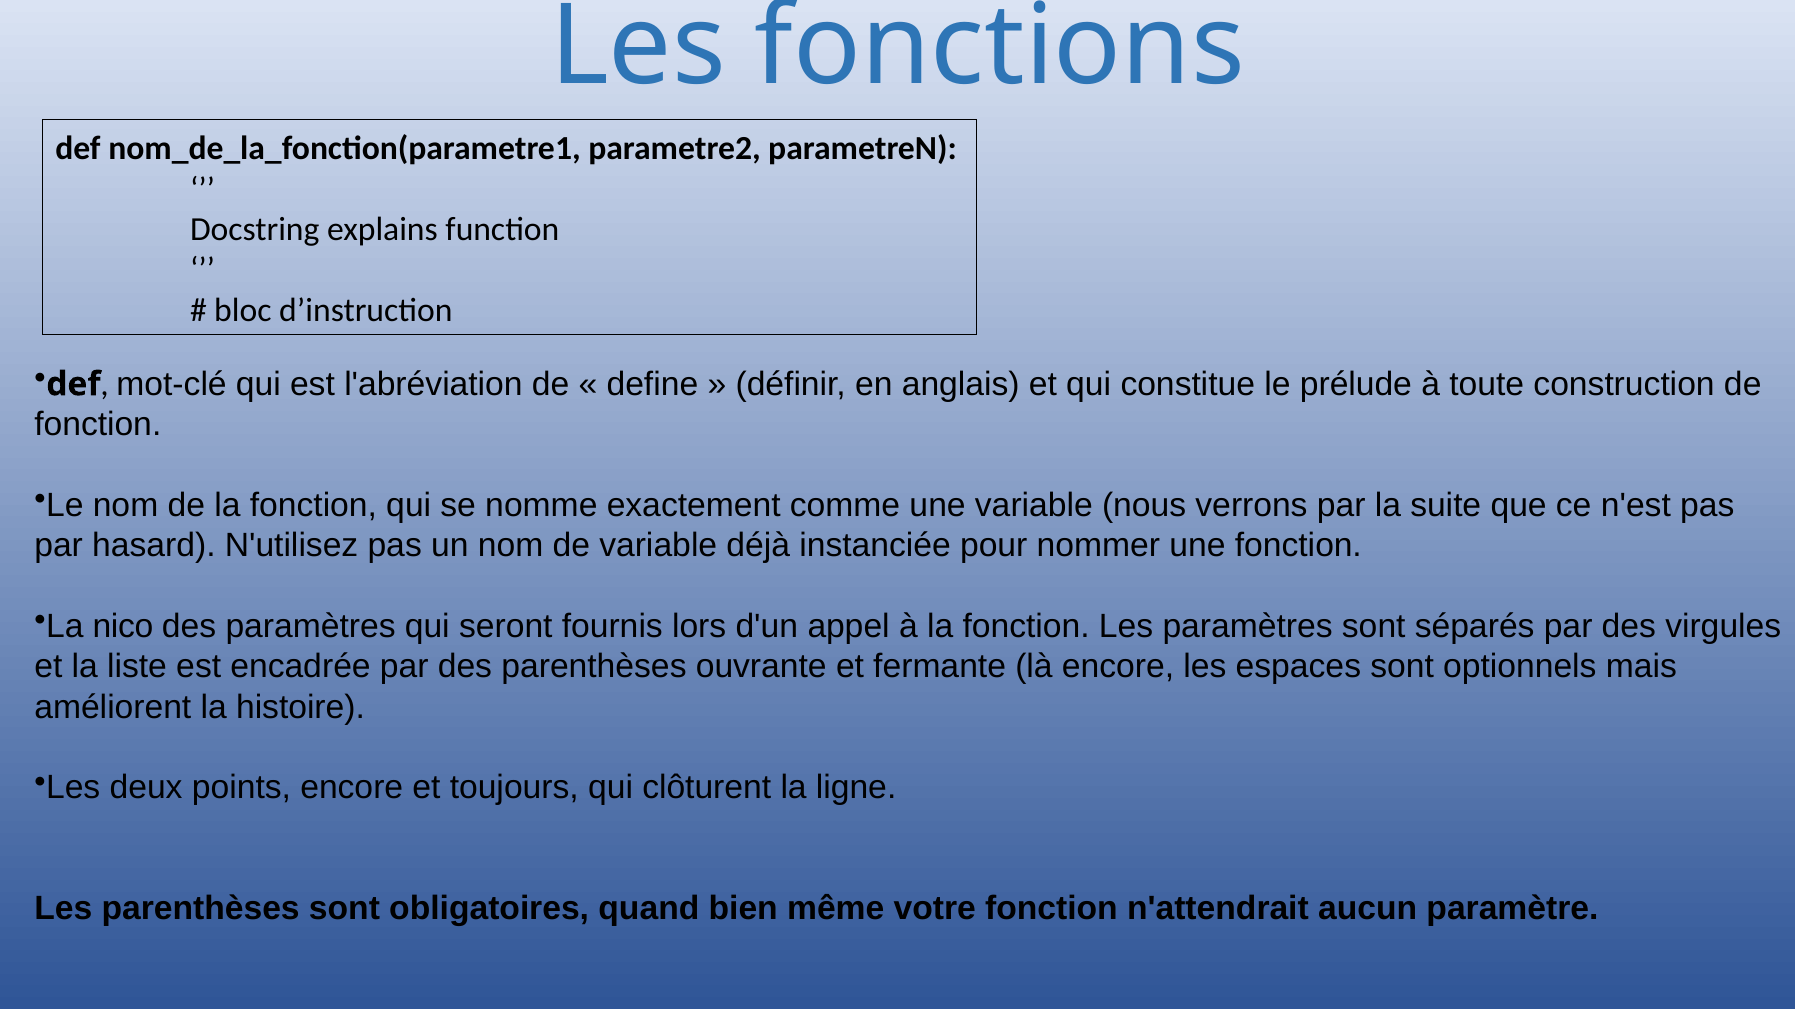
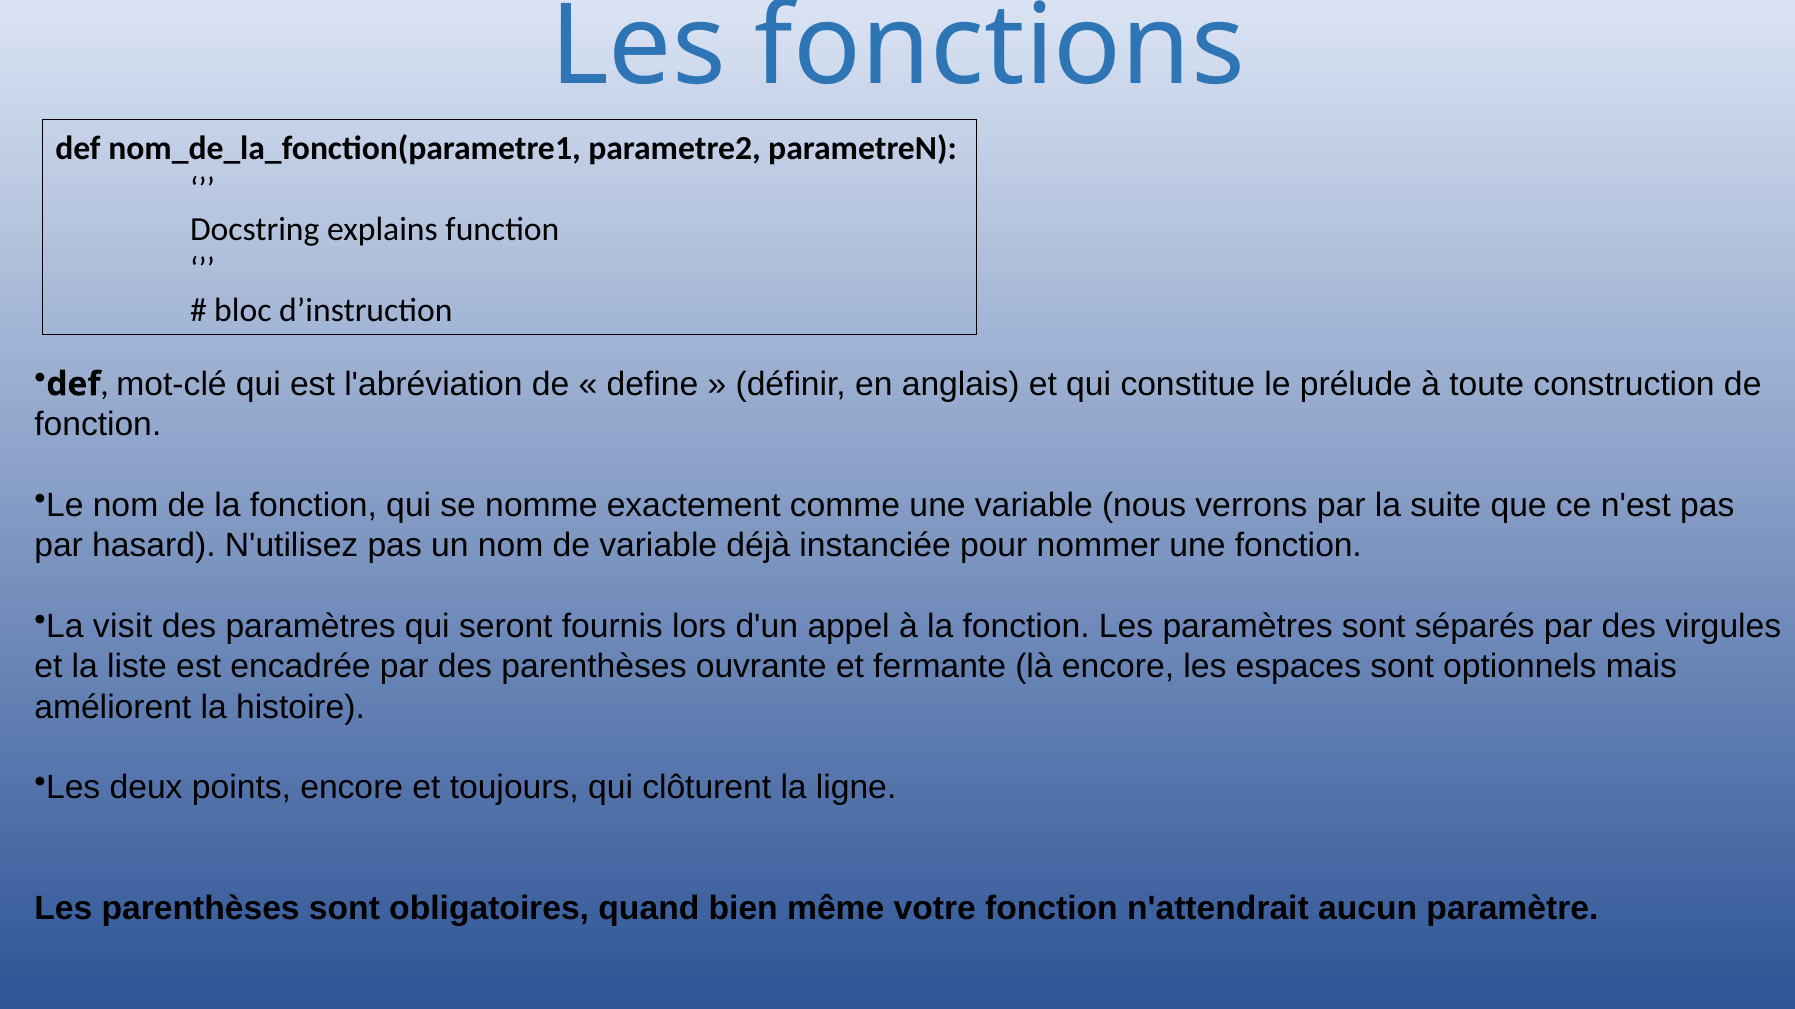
nico: nico -> visit (123, 627)
